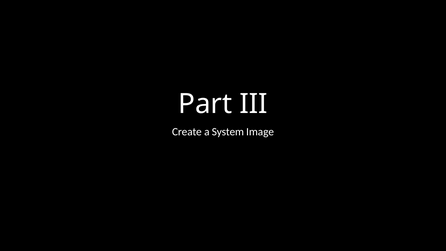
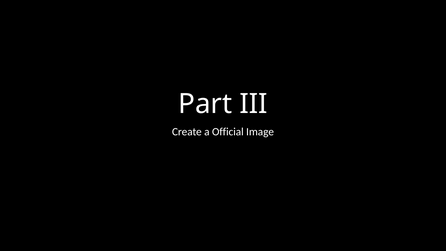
System: System -> Official (228, 132)
